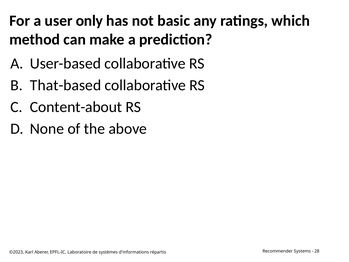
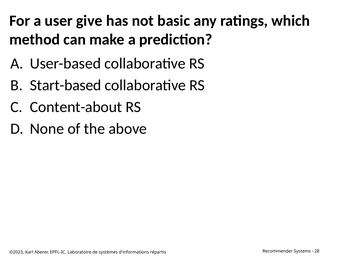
only: only -> give (89, 21)
That-based: That-based -> Start-based (66, 85)
